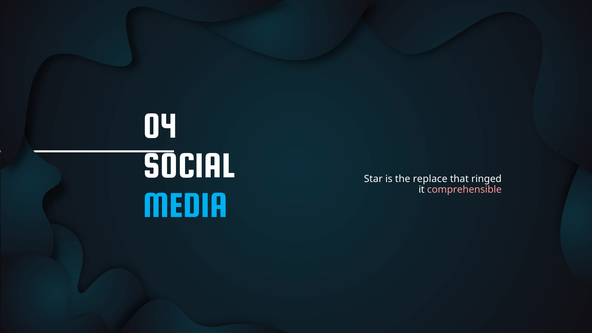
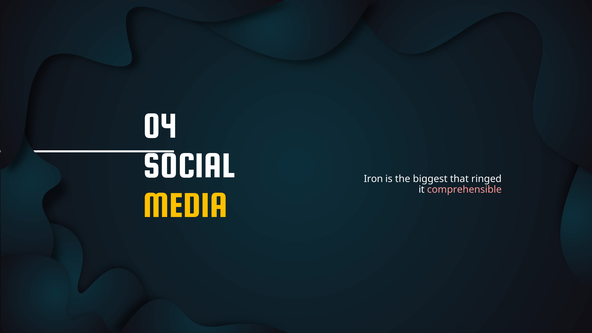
Star: Star -> Iron (373, 179)
replace: replace -> biggest (430, 179)
MEDIA colour: light blue -> yellow (186, 205)
